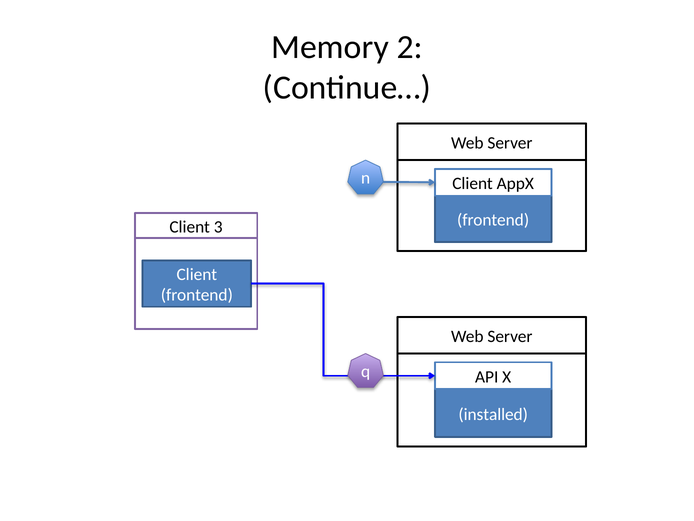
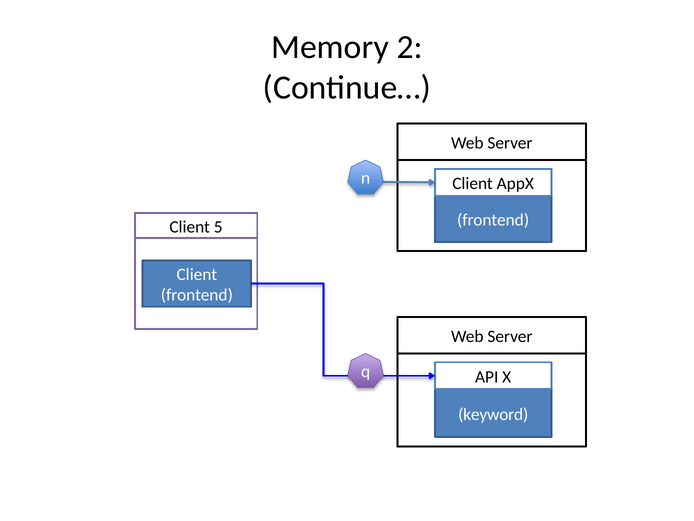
3: 3 -> 5 (218, 227)
installed: installed -> keyword (493, 414)
